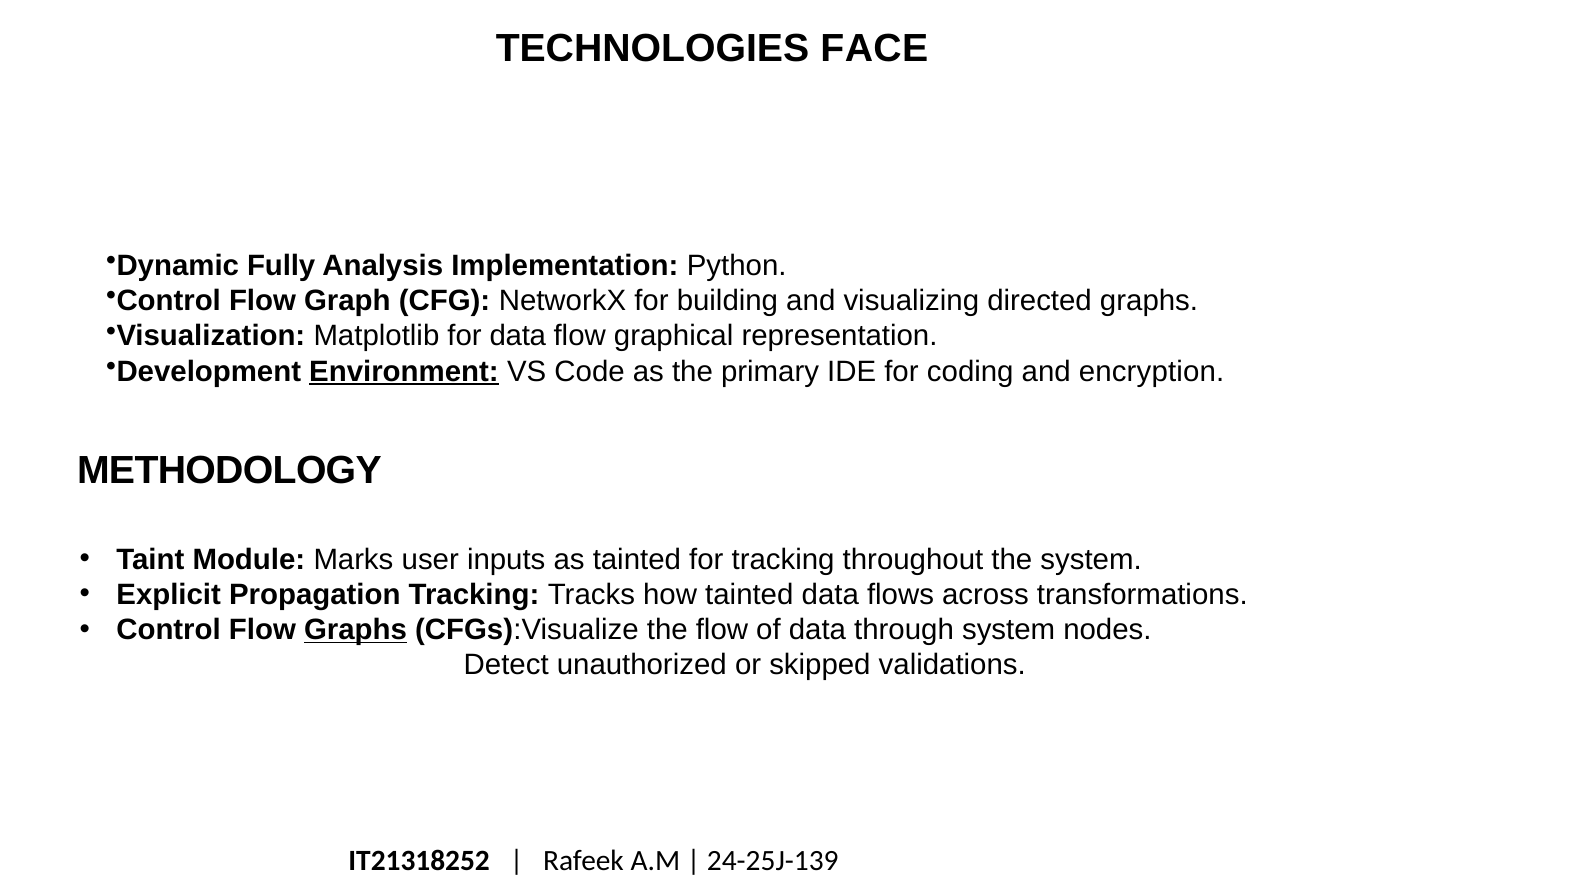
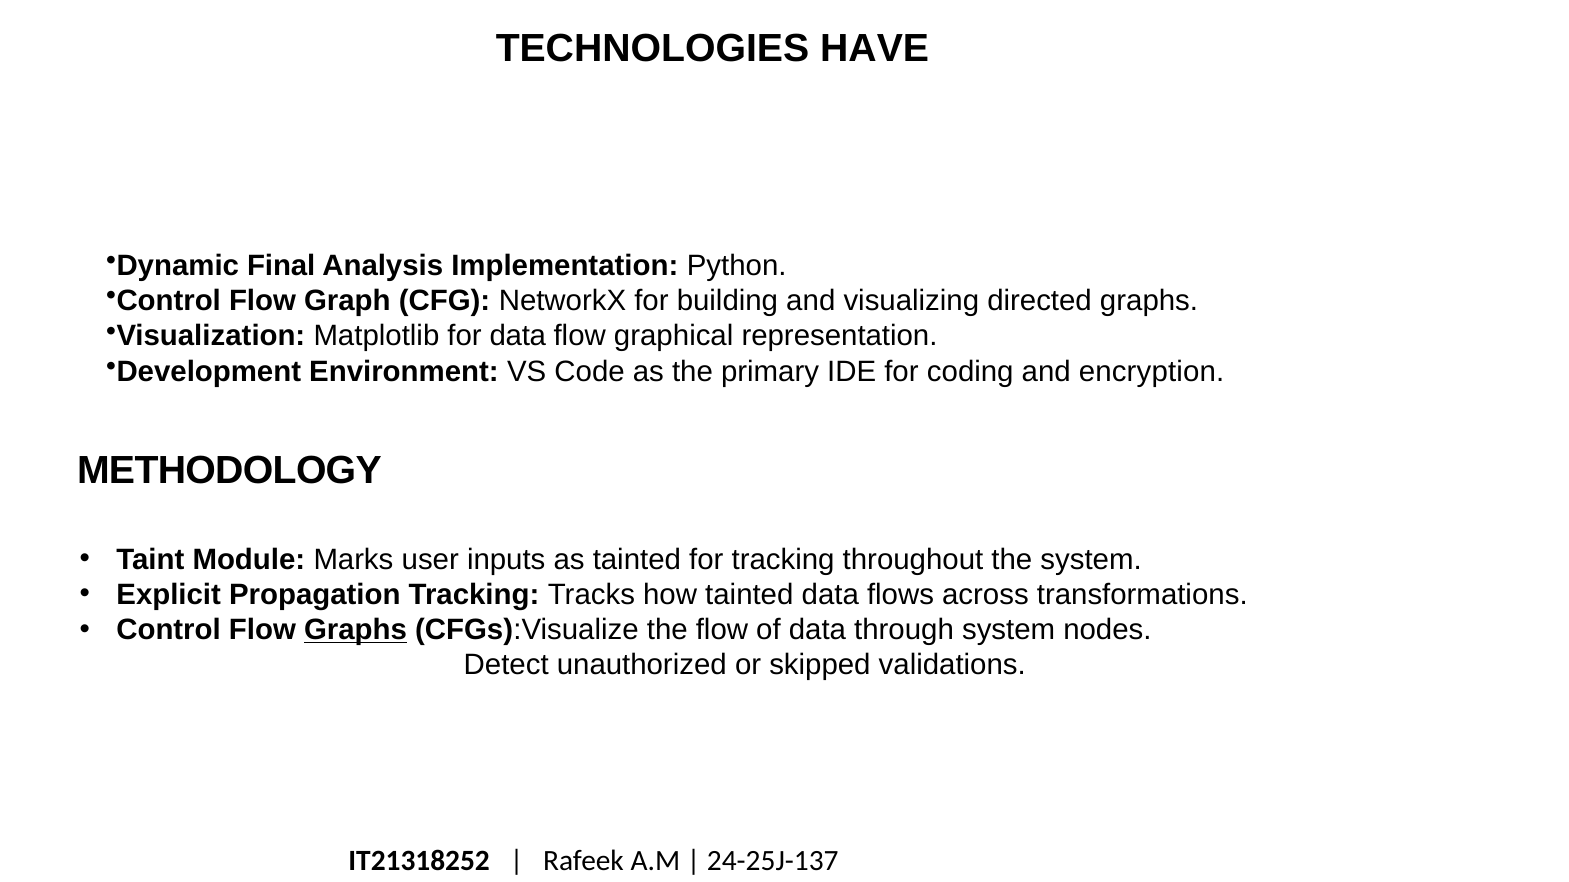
FACE: FACE -> HAVE (875, 48)
Fully: Fully -> Final (281, 266)
Environment underline: present -> none (404, 372)
24-25J-139: 24-25J-139 -> 24-25J-137 (773, 861)
